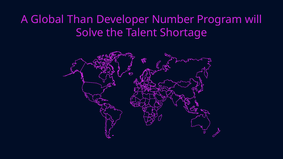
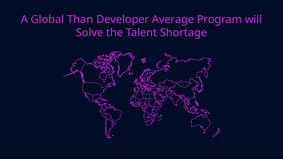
Number: Number -> Average (173, 20)
